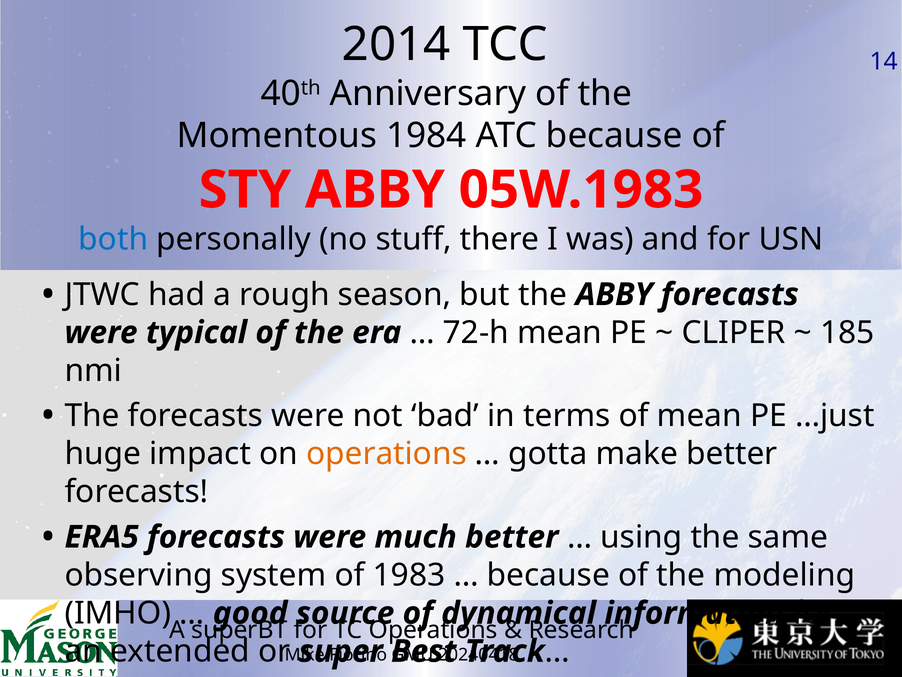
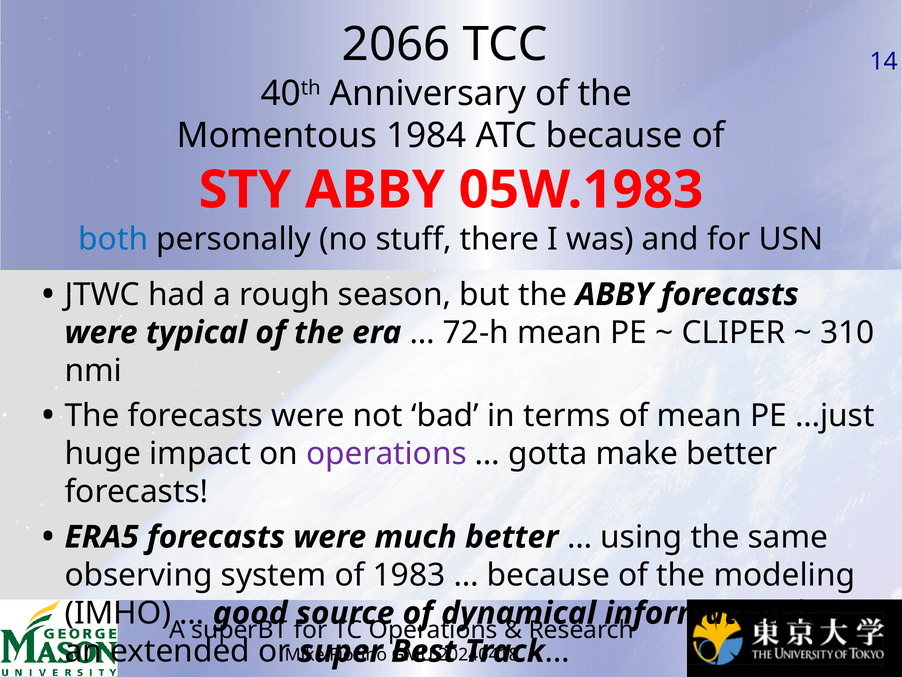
2014: 2014 -> 2066 (396, 45)
185: 185 -> 310 (847, 332)
operations colour: orange -> purple (387, 454)
